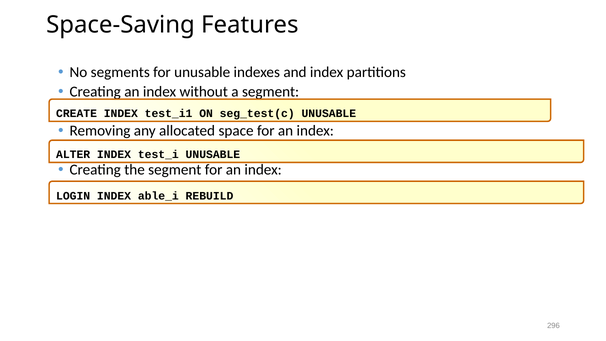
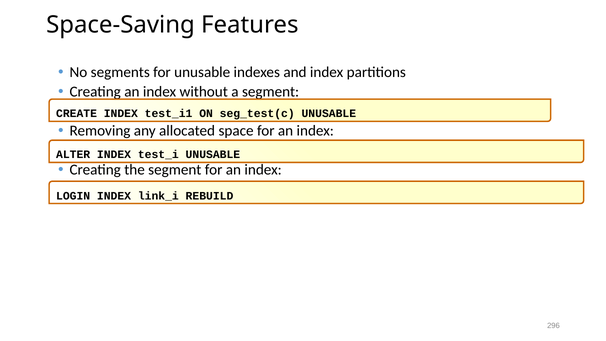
able_i: able_i -> link_i (158, 196)
